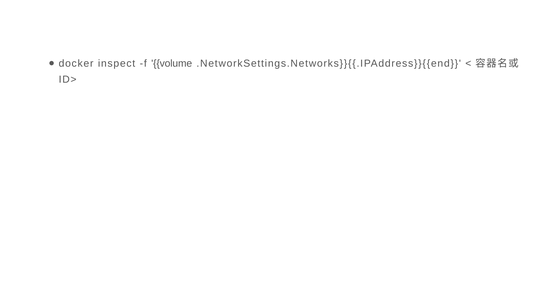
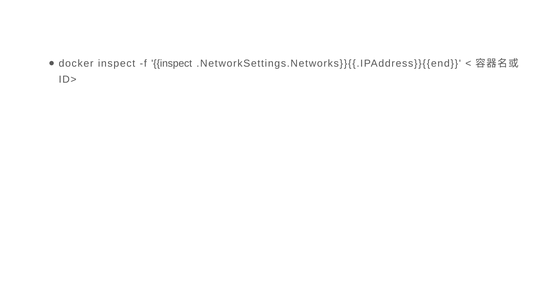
f volume: volume -> inspect (172, 63)
